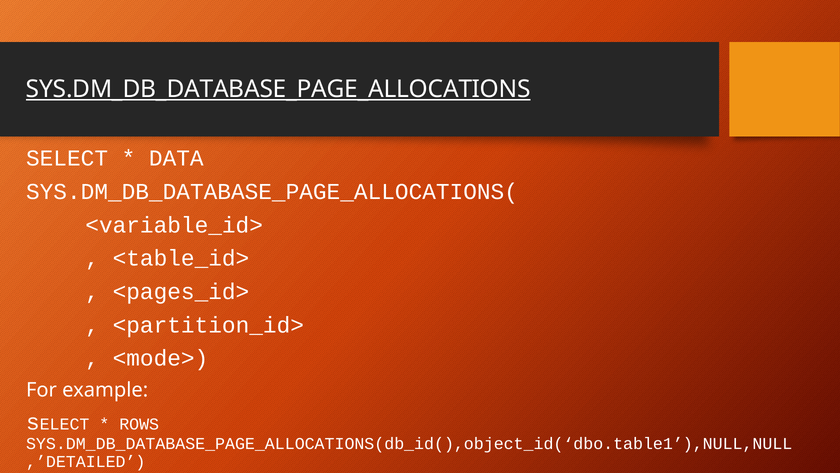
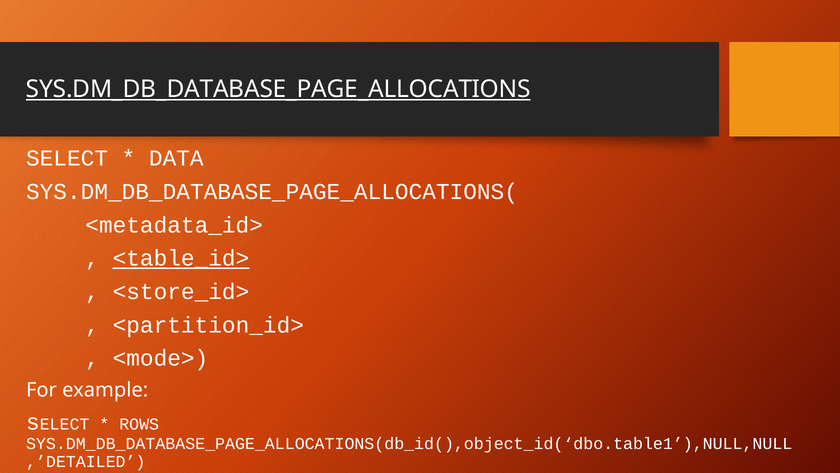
<variable_id>: <variable_id> -> <metadata_id> (174, 225)
<table_id> underline: none -> present (181, 258)
<pages_id>: <pages_id> -> <store_id> (181, 291)
